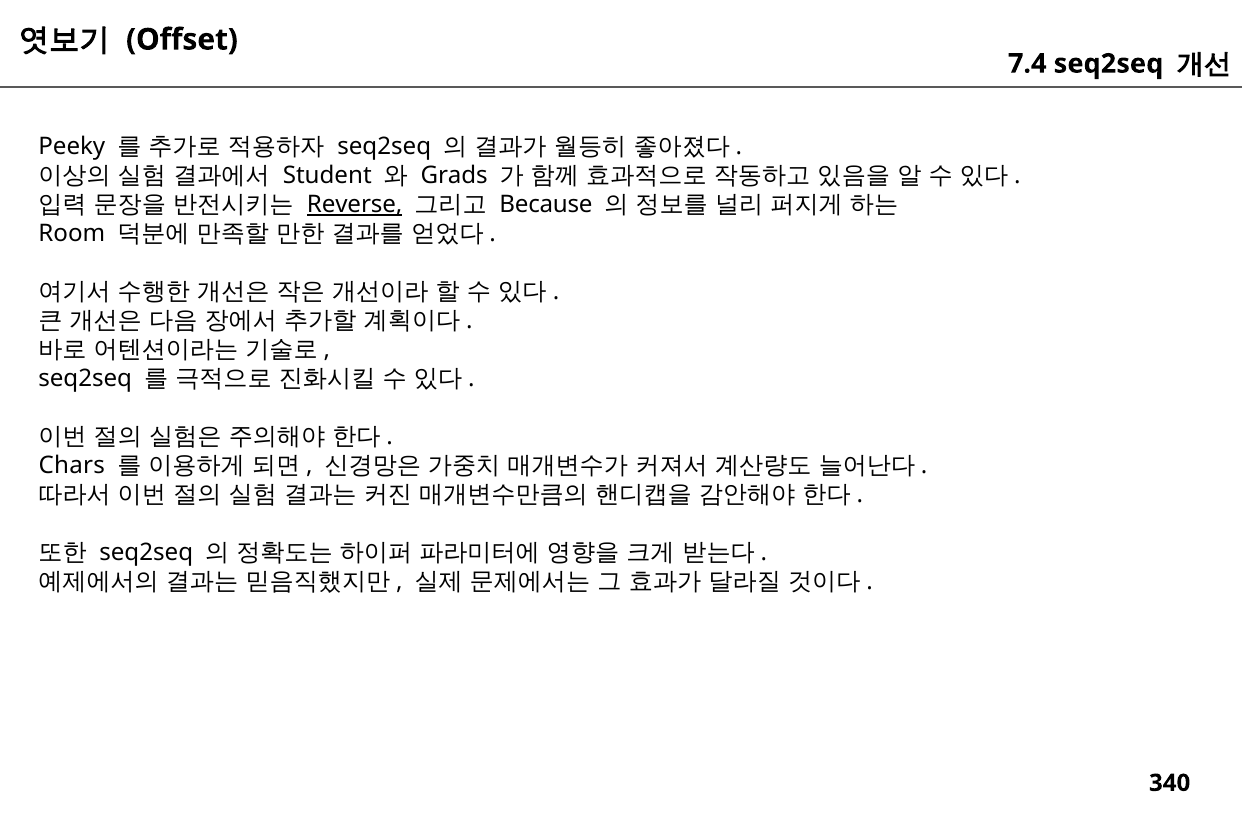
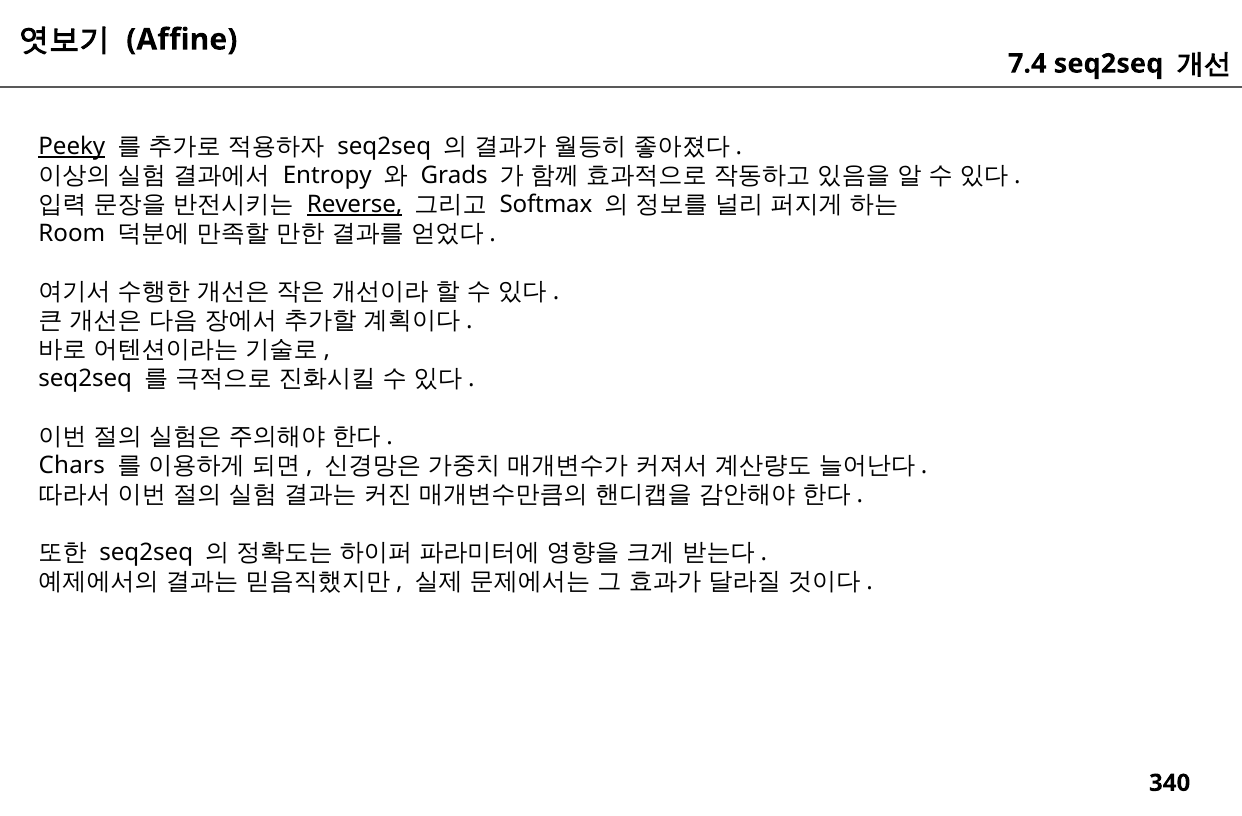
Offset: Offset -> Affine (182, 40)
Peeky underline: none -> present (72, 146)
Student: Student -> Entropy (327, 175)
Because: Because -> Softmax (546, 204)
